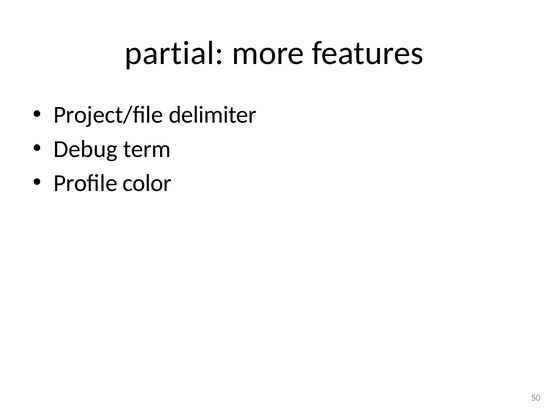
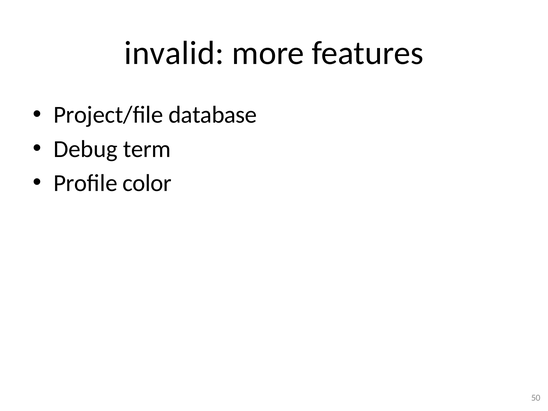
partial: partial -> invalid (174, 53)
delimiter: delimiter -> database (213, 115)
